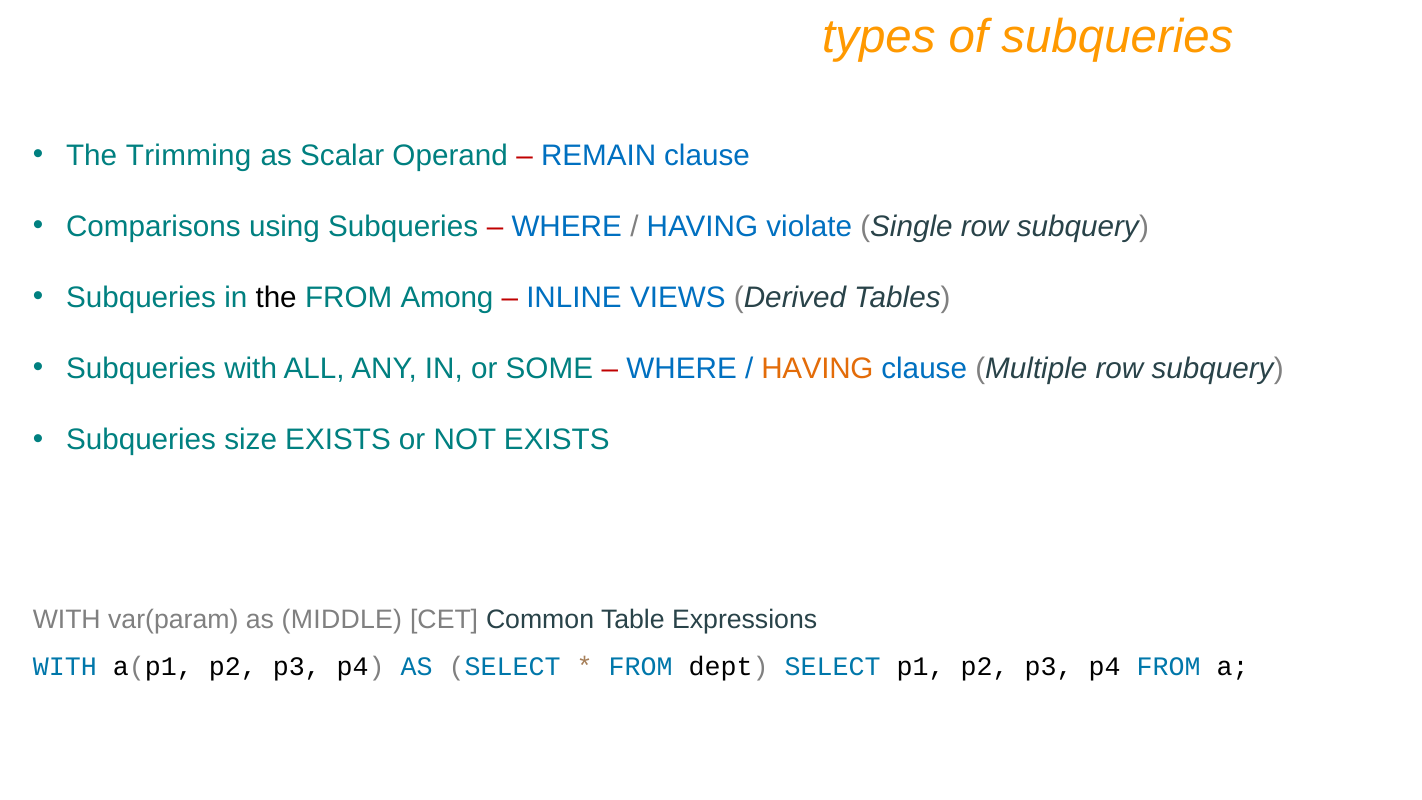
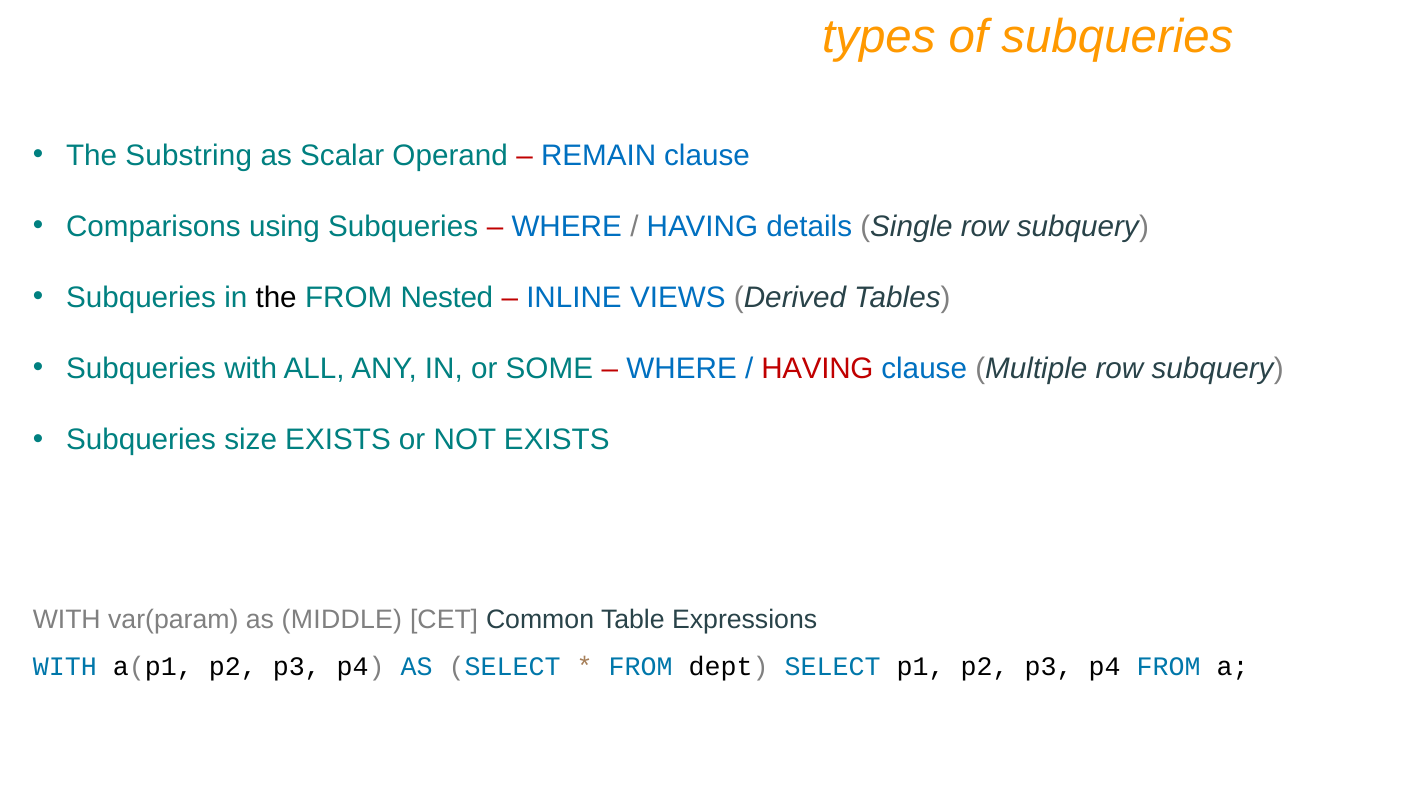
Trimming: Trimming -> Substring (189, 155)
violate: violate -> details (809, 227)
Among: Among -> Nested (447, 298)
HAVING colour: orange -> red (817, 369)
